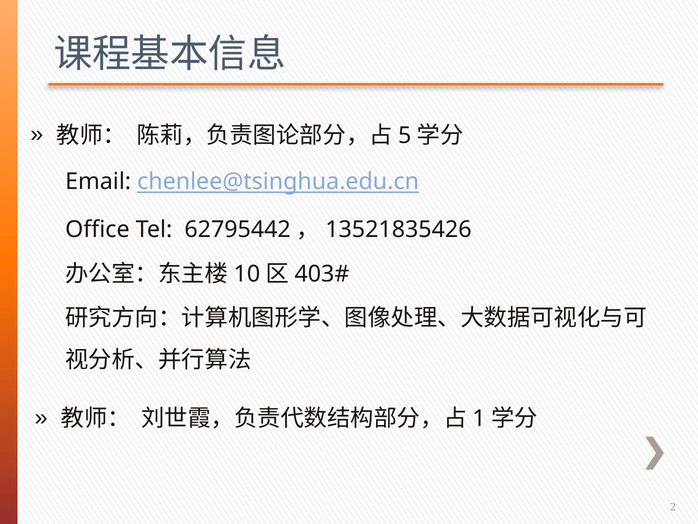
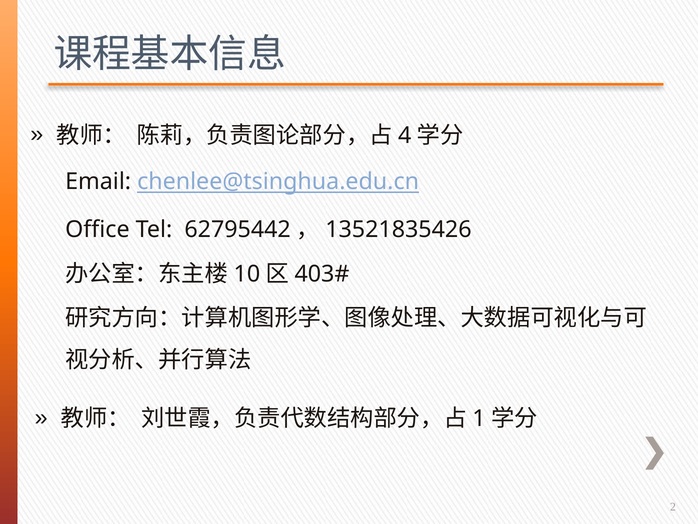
5: 5 -> 4 (405, 135)
